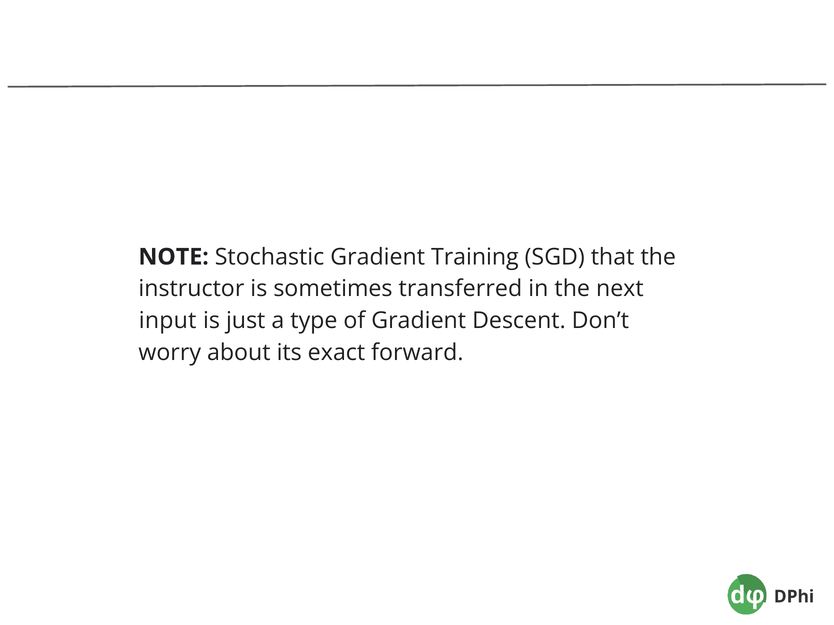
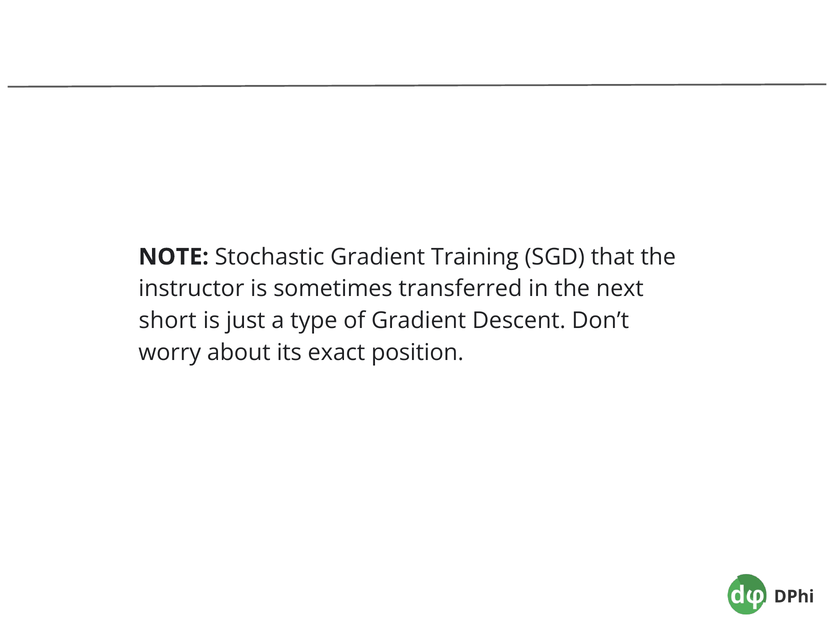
input: input -> short (168, 321)
forward: forward -> position (417, 353)
